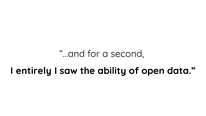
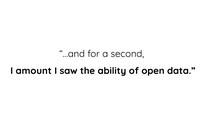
entirely: entirely -> amount (34, 71)
